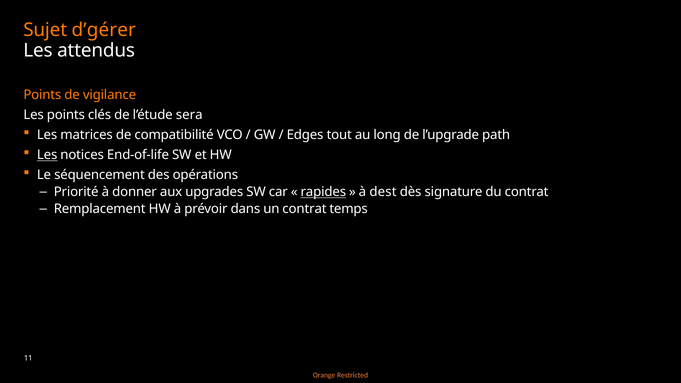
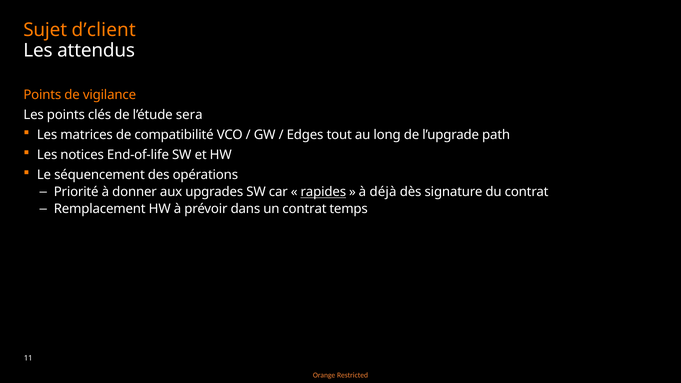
d’gérer: d’gérer -> d’client (104, 30)
Les underline: present -> none (47, 155)
dest: dest -> déjà (383, 192)
